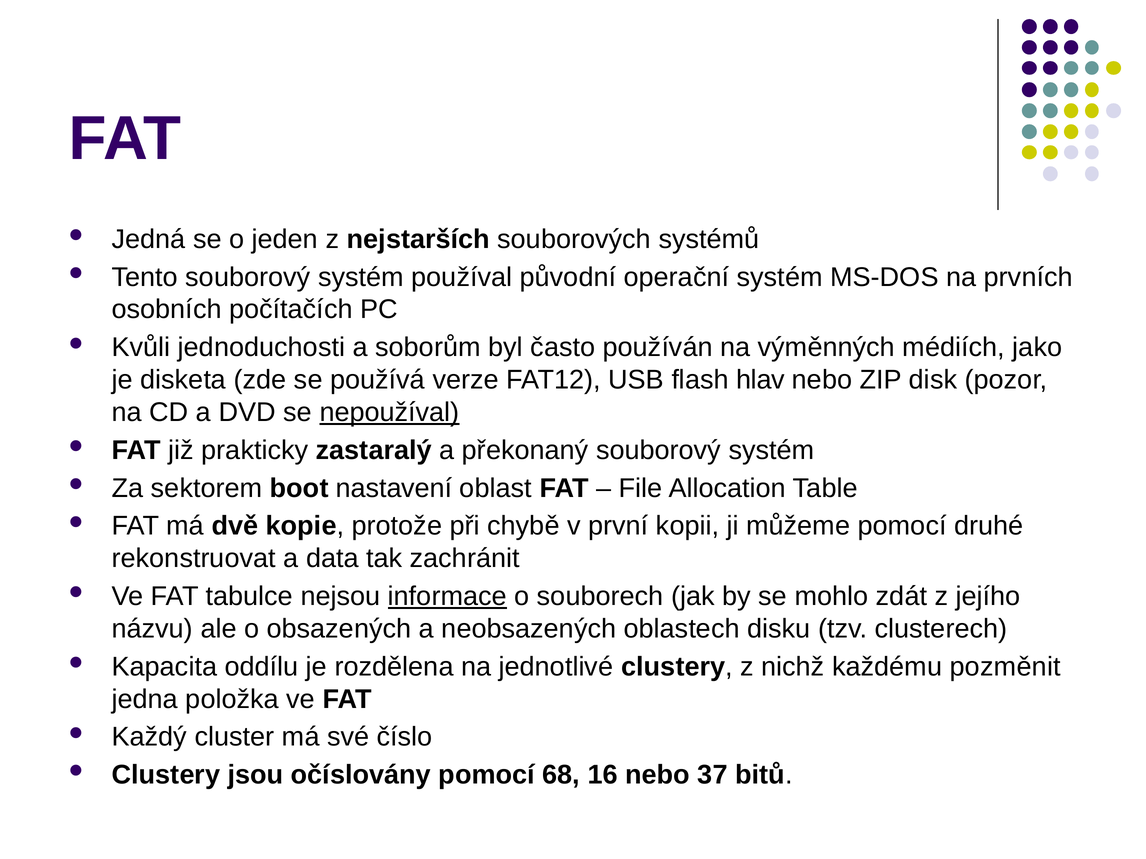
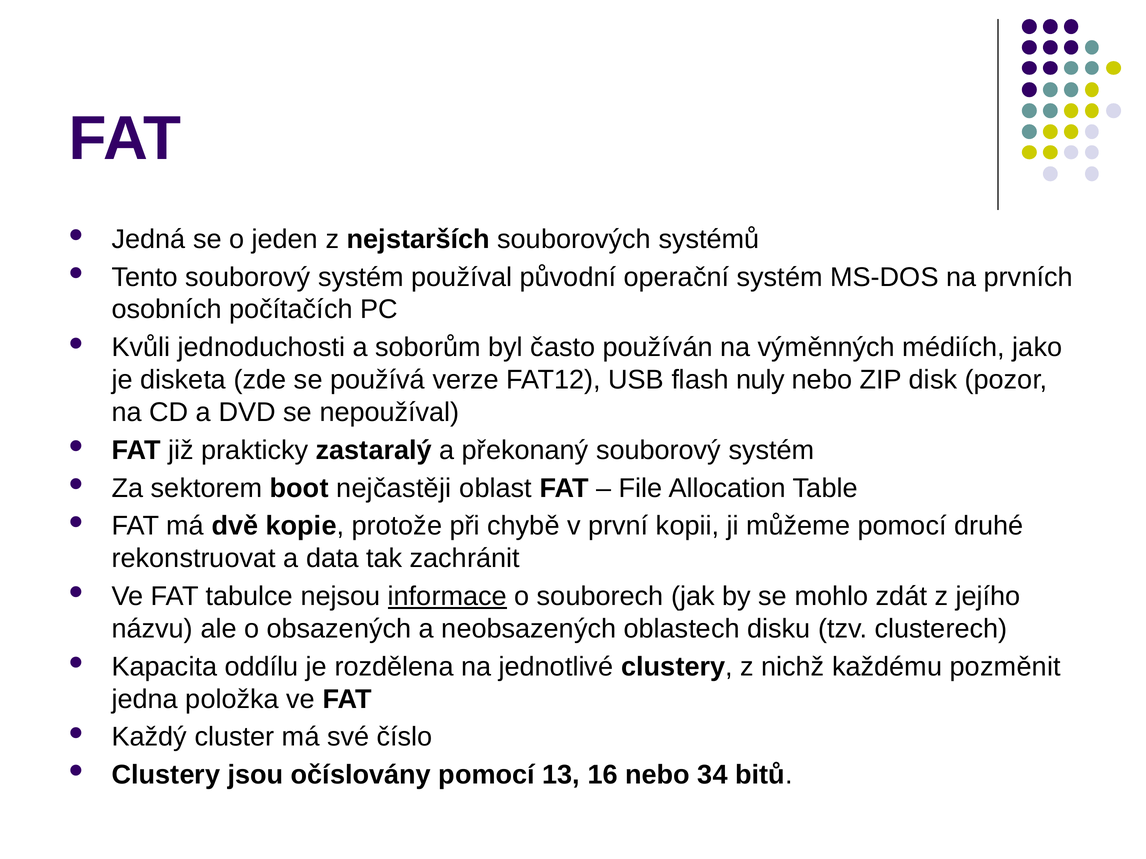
hlav: hlav -> nuly (760, 380)
nepoužíval underline: present -> none (390, 413)
nastavení: nastavení -> nejčastěji (394, 488)
68: 68 -> 13 (561, 775)
37: 37 -> 34 (713, 775)
